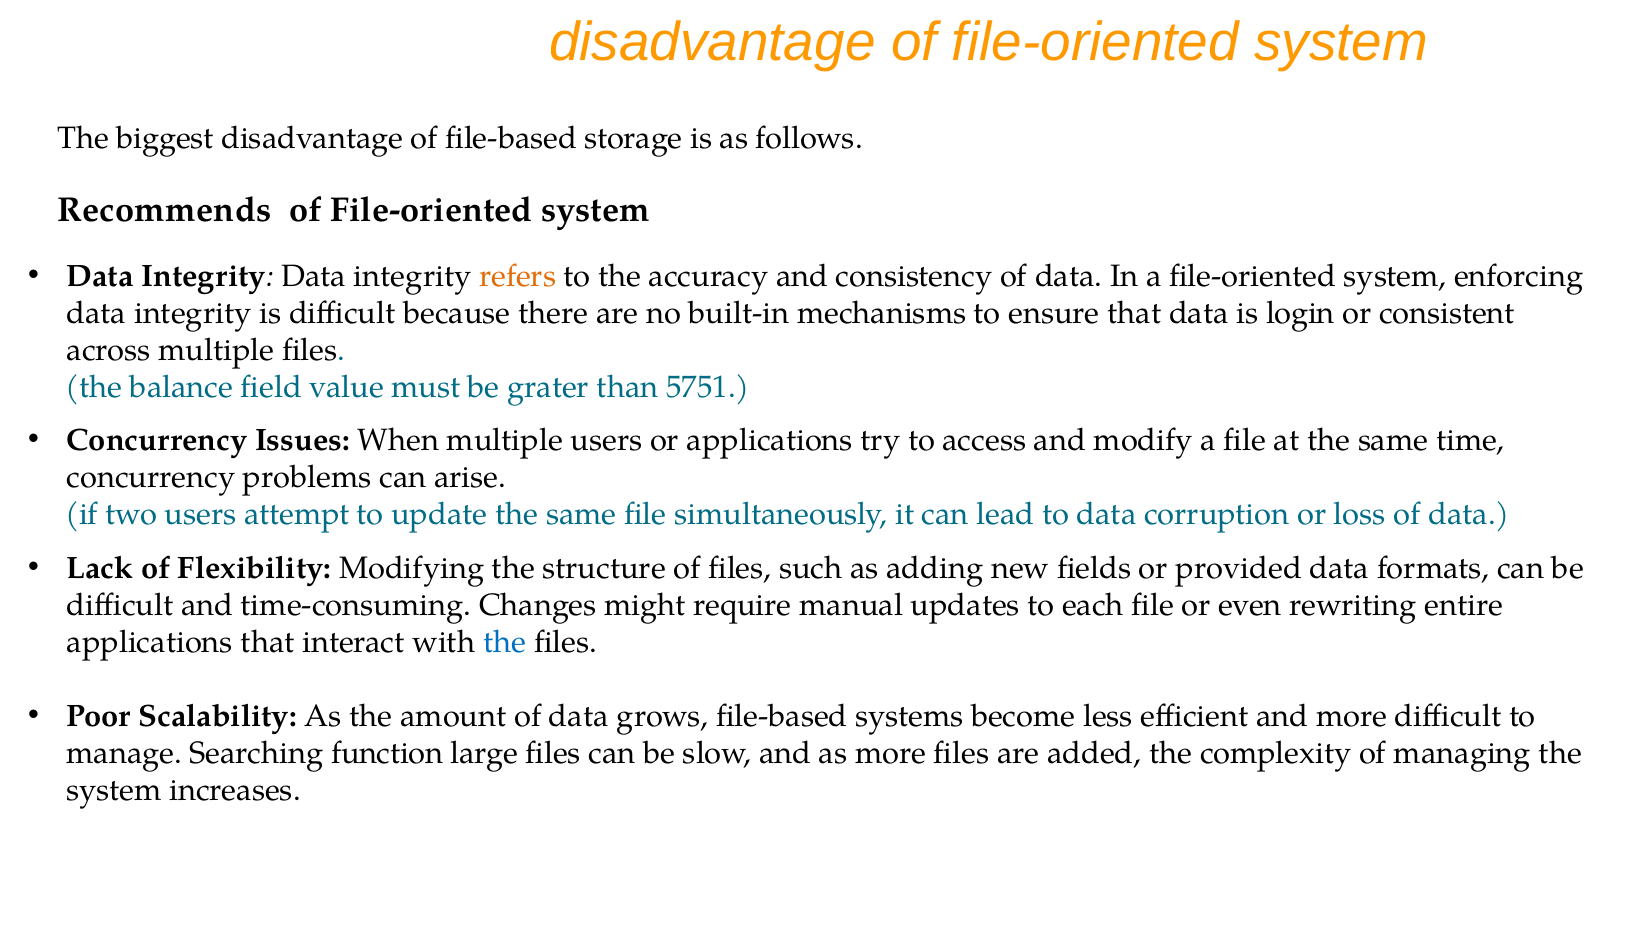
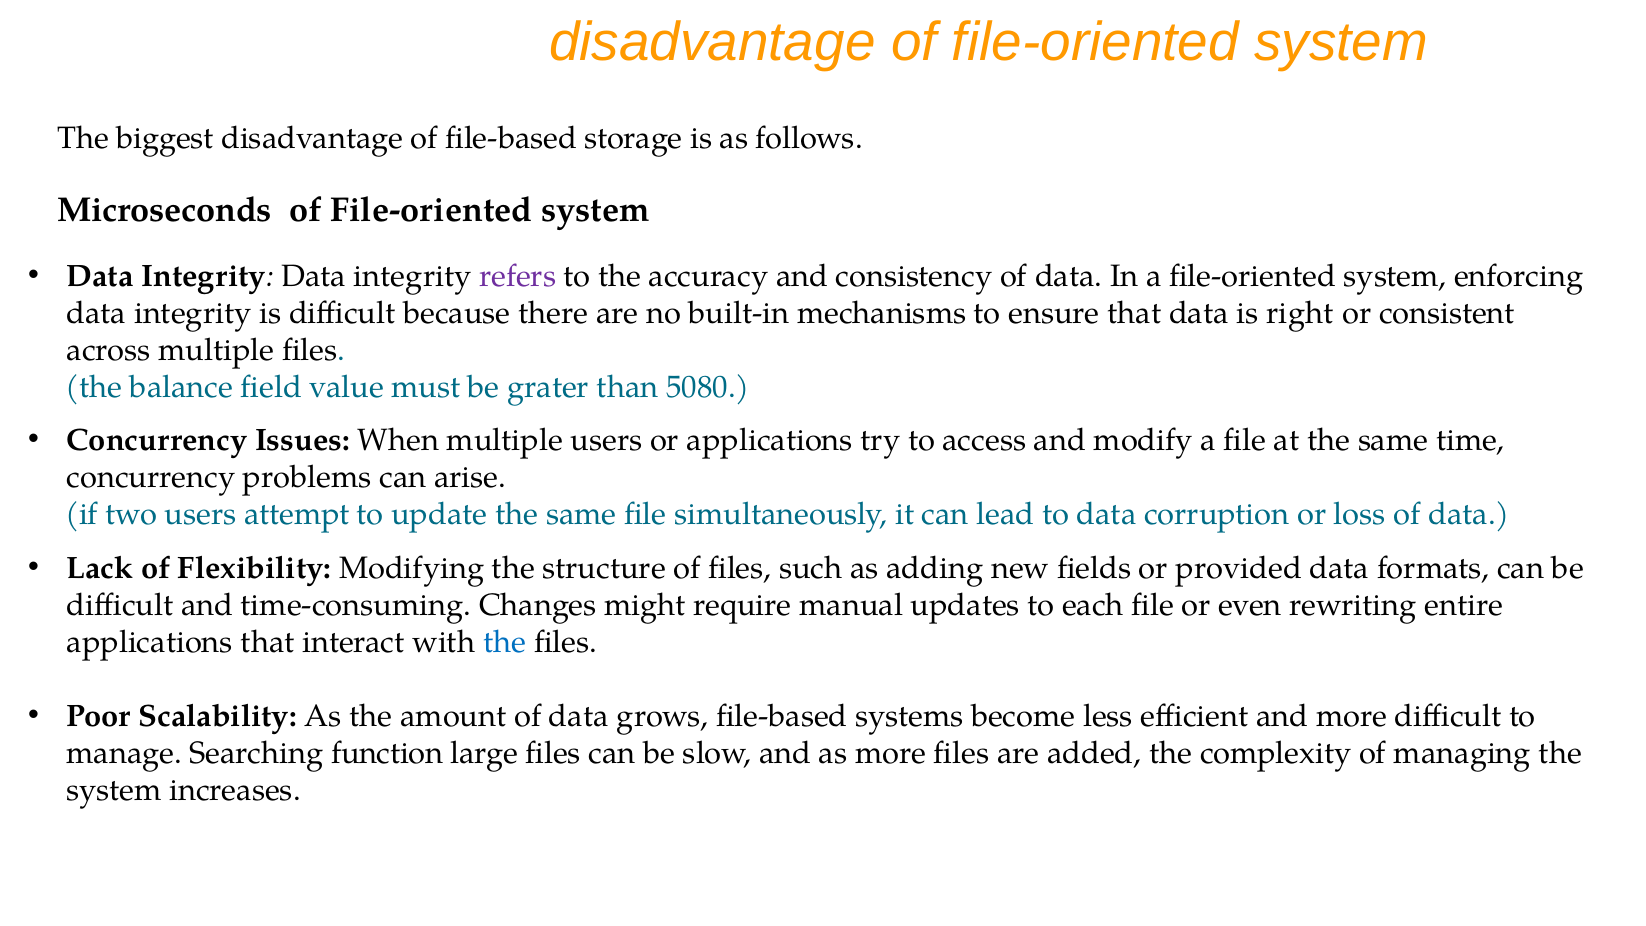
Recommends: Recommends -> Microseconds (165, 210)
refers colour: orange -> purple (518, 276)
login: login -> right (1300, 313)
5751: 5751 -> 5080 (708, 387)
